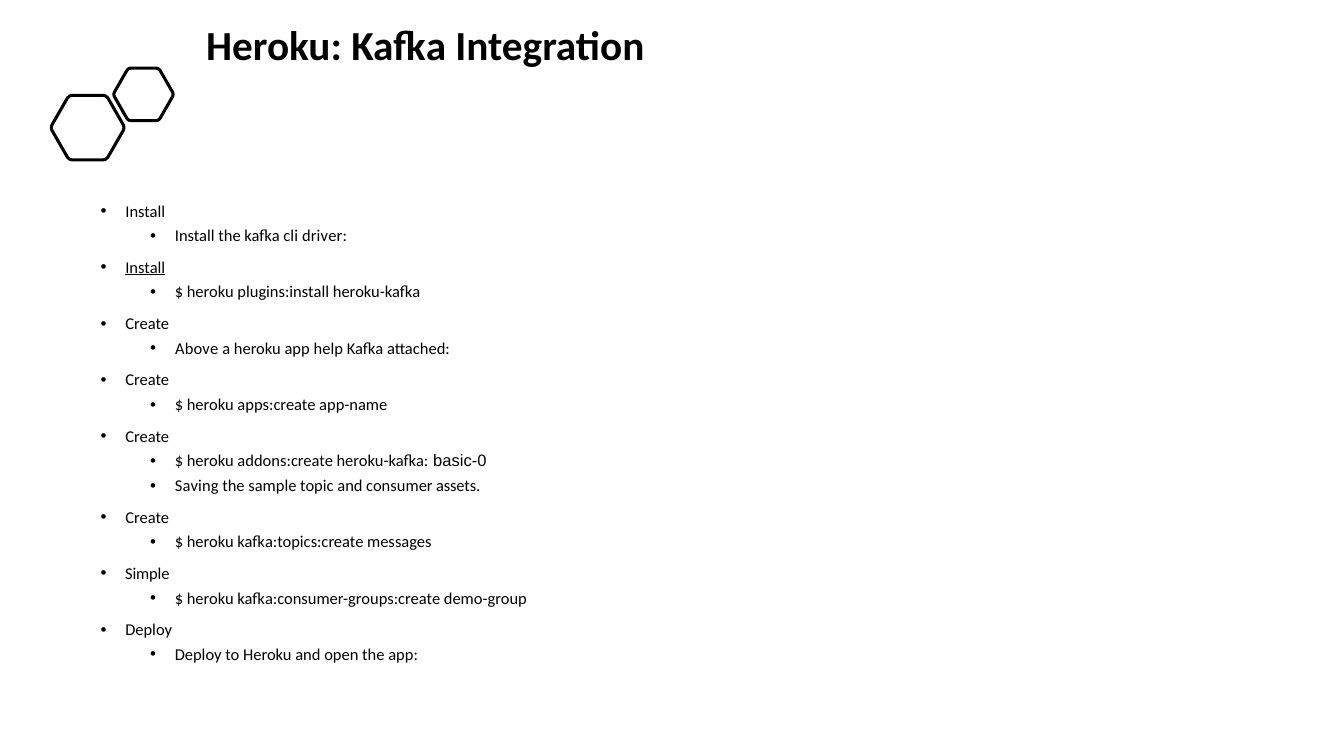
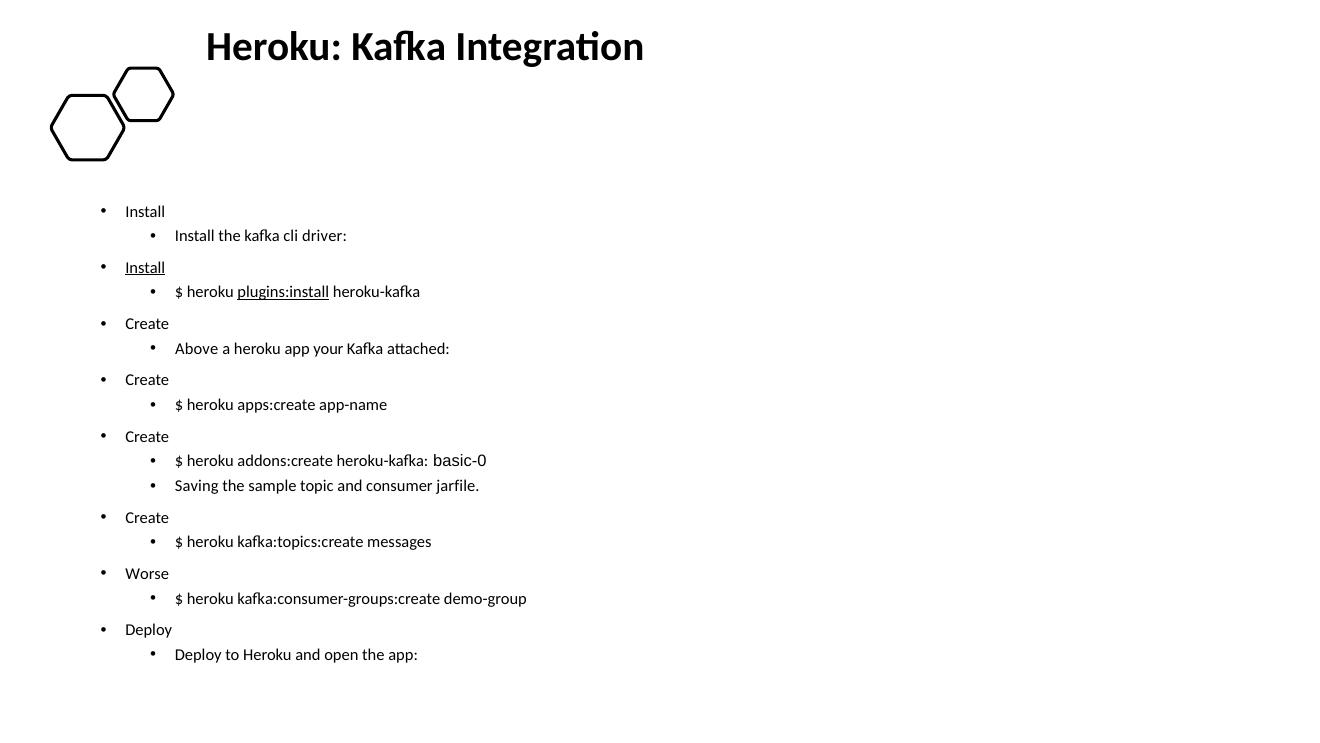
plugins:install underline: none -> present (283, 292)
help: help -> your (328, 349)
assets: assets -> jarfile (458, 486)
Simple: Simple -> Worse (147, 574)
